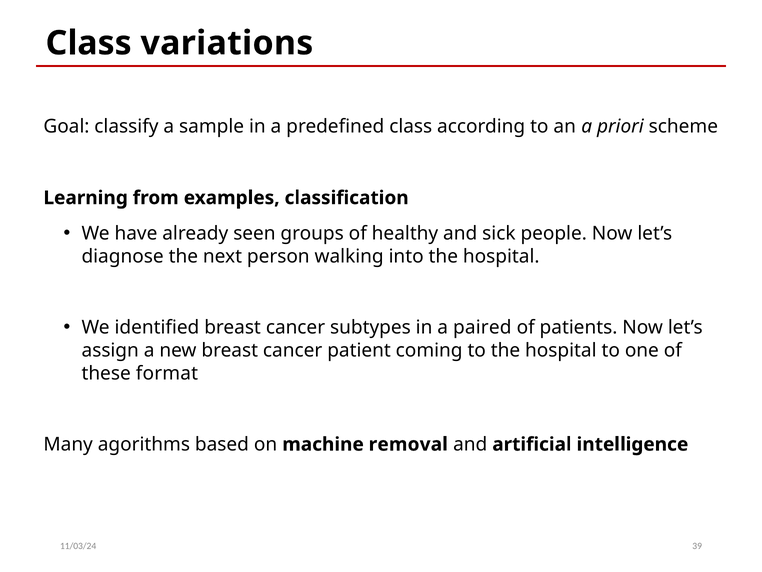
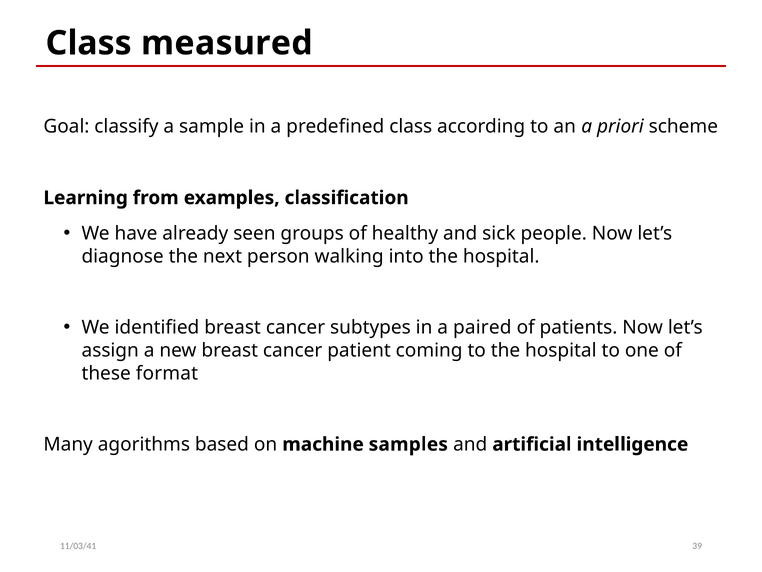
variations: variations -> measured (227, 43)
removal: removal -> samples (408, 444)
11/03/24: 11/03/24 -> 11/03/41 (78, 546)
